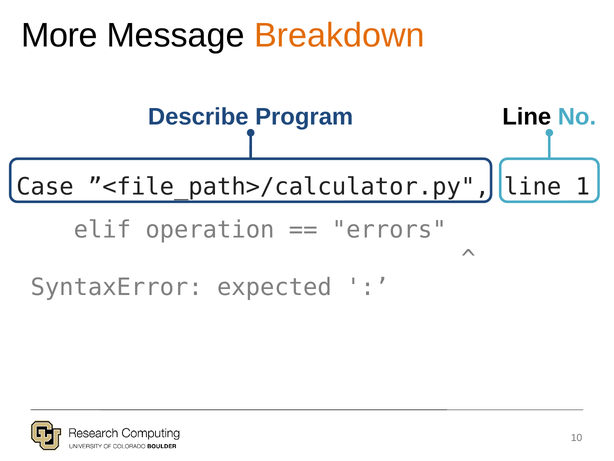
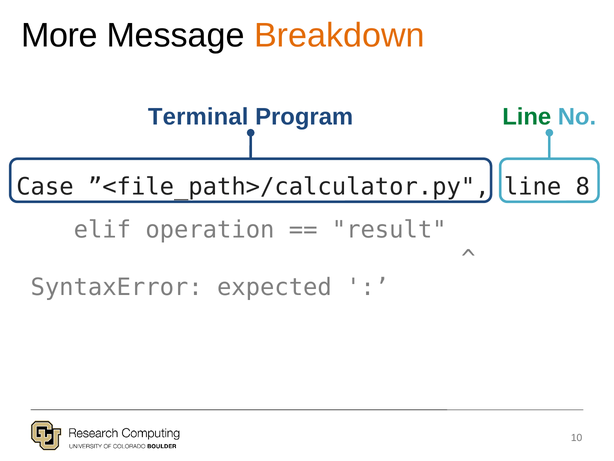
Describe: Describe -> Terminal (198, 117)
Line colour: black -> green (527, 117)
1: 1 -> 8 (583, 187)
errors: errors -> result (389, 230)
